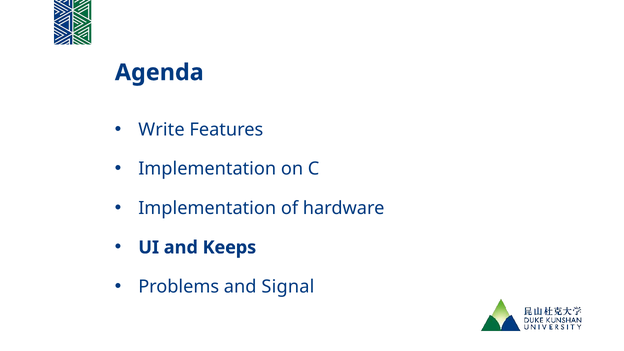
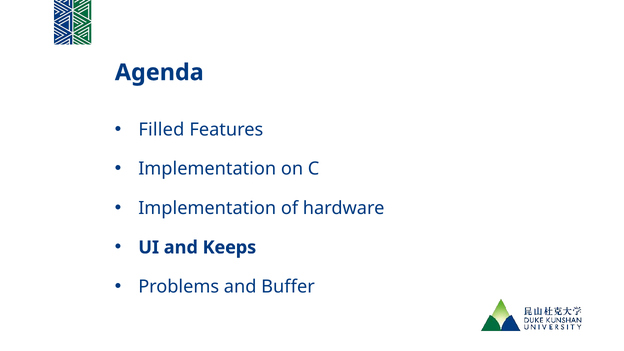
Write: Write -> Filled (161, 130)
Signal: Signal -> Buffer (288, 287)
